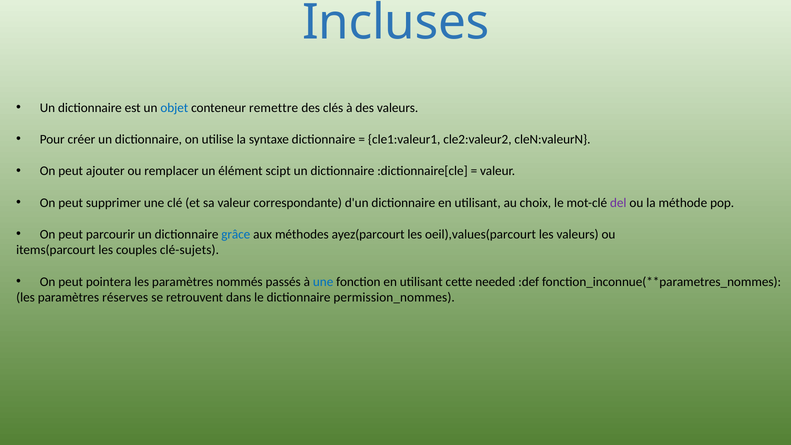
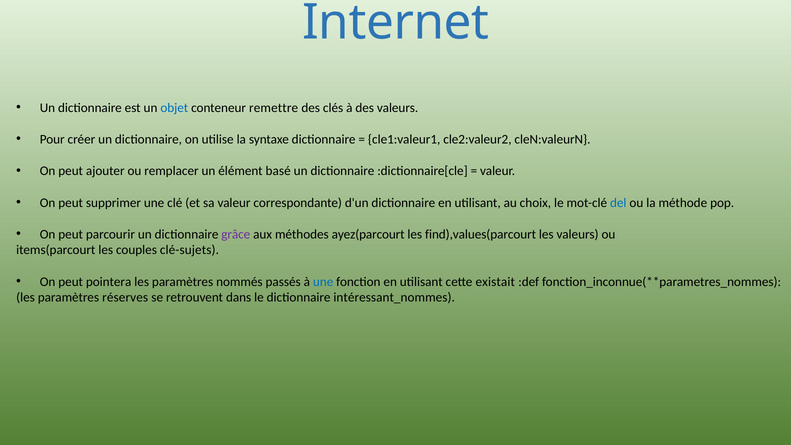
Incluses: Incluses -> Internet (396, 23)
scipt: scipt -> basé (278, 171)
del colour: purple -> blue (618, 203)
grâce colour: blue -> purple (236, 234)
oeil),values(parcourt: oeil),values(parcourt -> find),values(parcourt (481, 234)
needed: needed -> existait (495, 282)
permission_nommes: permission_nommes -> intéressant_nommes (394, 298)
